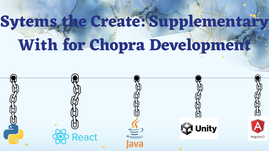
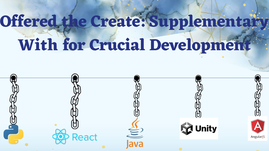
Sytems: Sytems -> Offered (29, 21)
Chopra: Chopra -> Crucial (117, 45)
